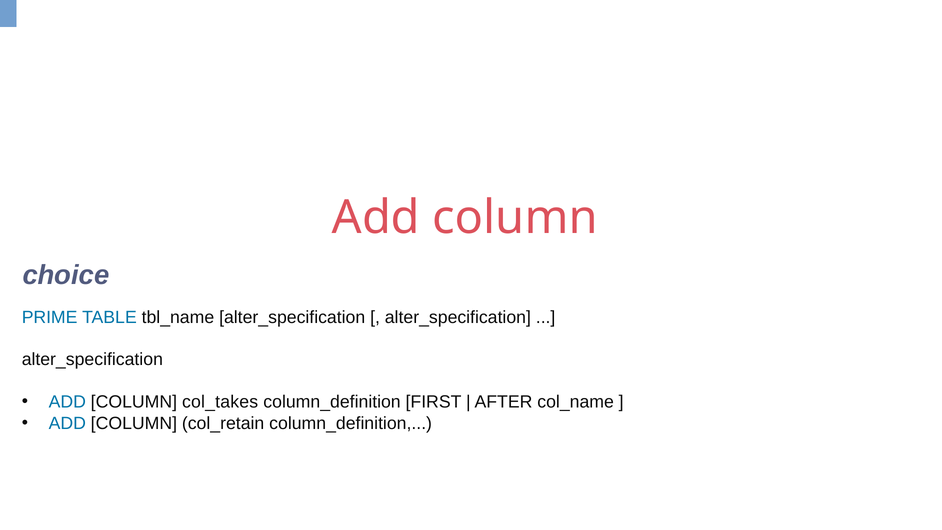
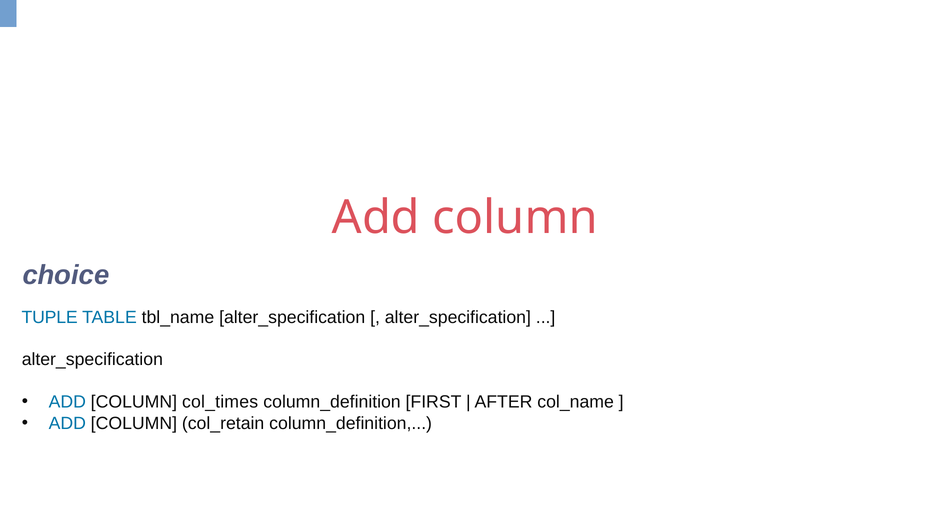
PRIME: PRIME -> TUPLE (50, 317)
col_takes: col_takes -> col_times (220, 402)
